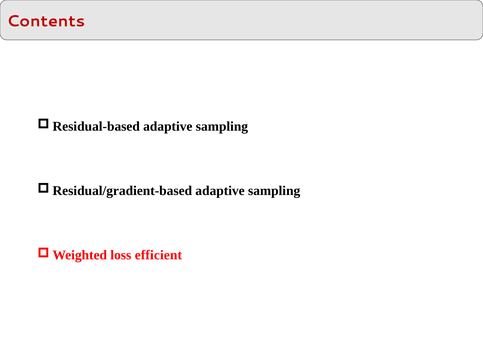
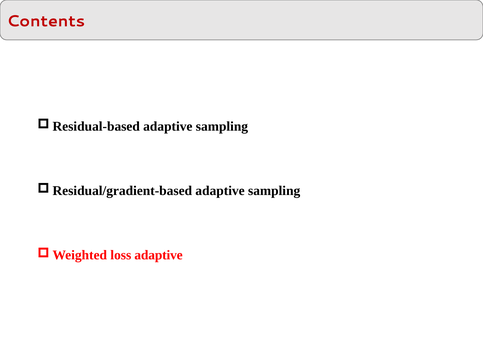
loss efficient: efficient -> adaptive (159, 255)
